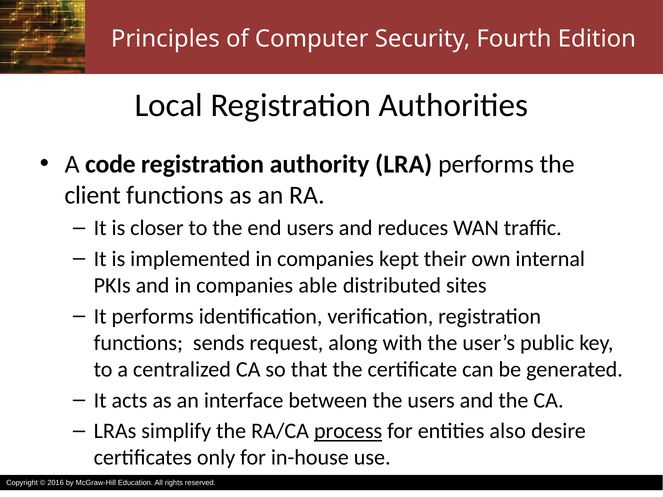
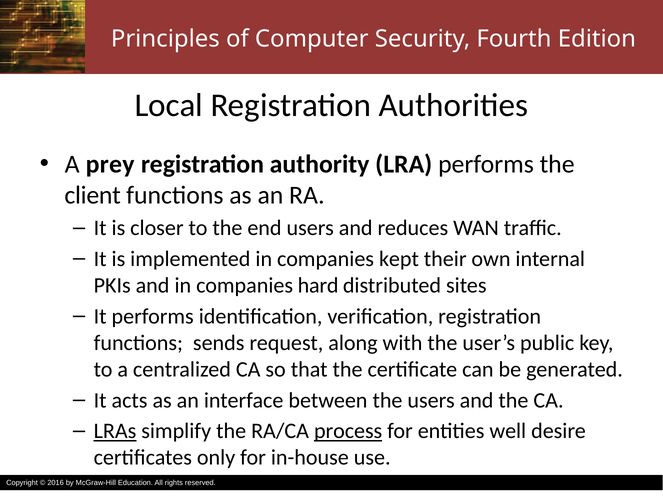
code: code -> prey (110, 164)
able: able -> hard (318, 286)
LRAs underline: none -> present (115, 431)
also: also -> well (508, 431)
